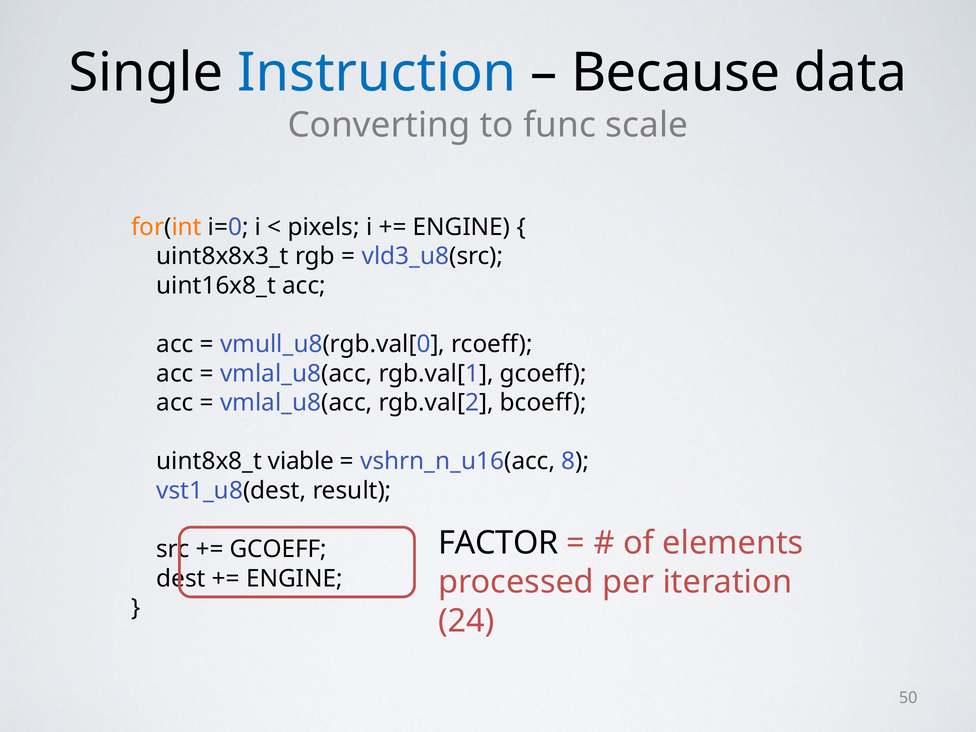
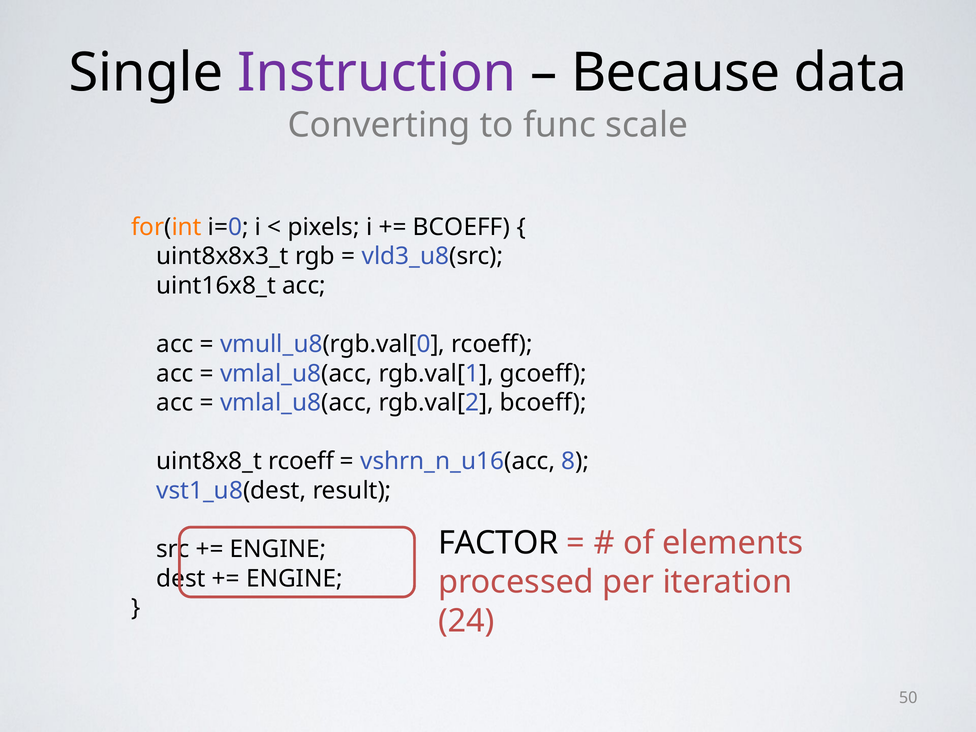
Instruction colour: blue -> purple (377, 73)
ENGINE: ENGINE -> BCOEFF (461, 227)
uint8x8_t viable: viable -> rcoeff (301, 461)
GCOEFF: GCOEFF -> ENGINE (278, 549)
